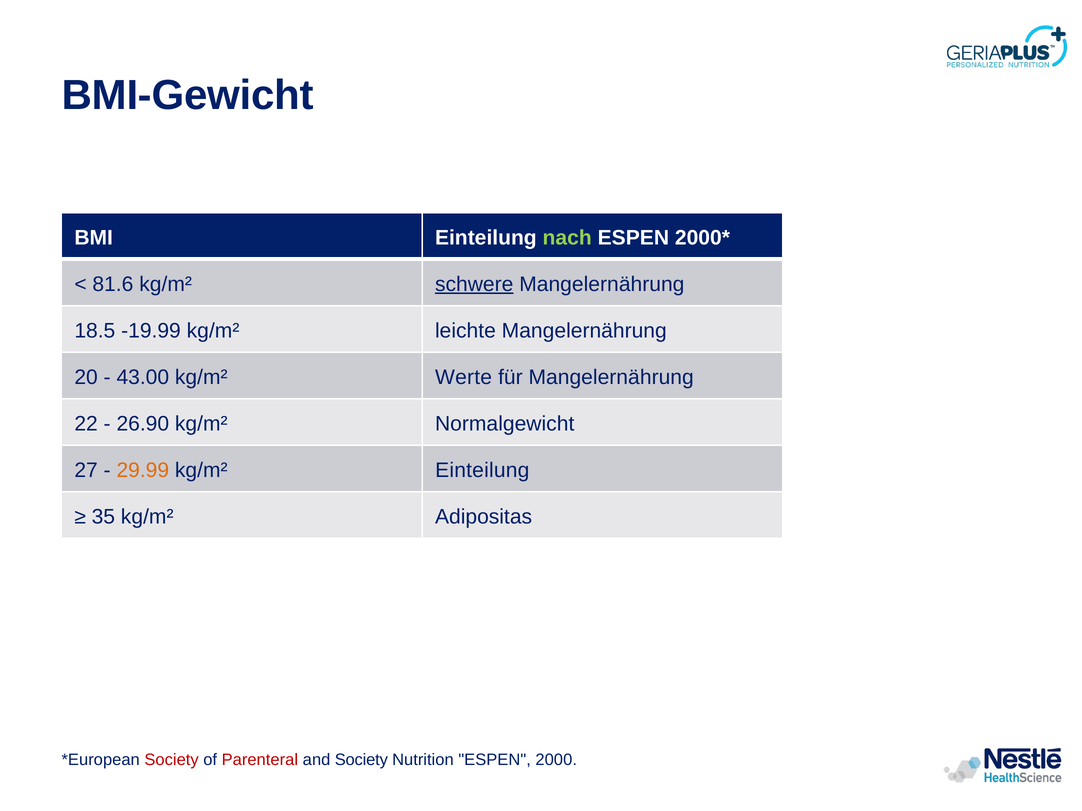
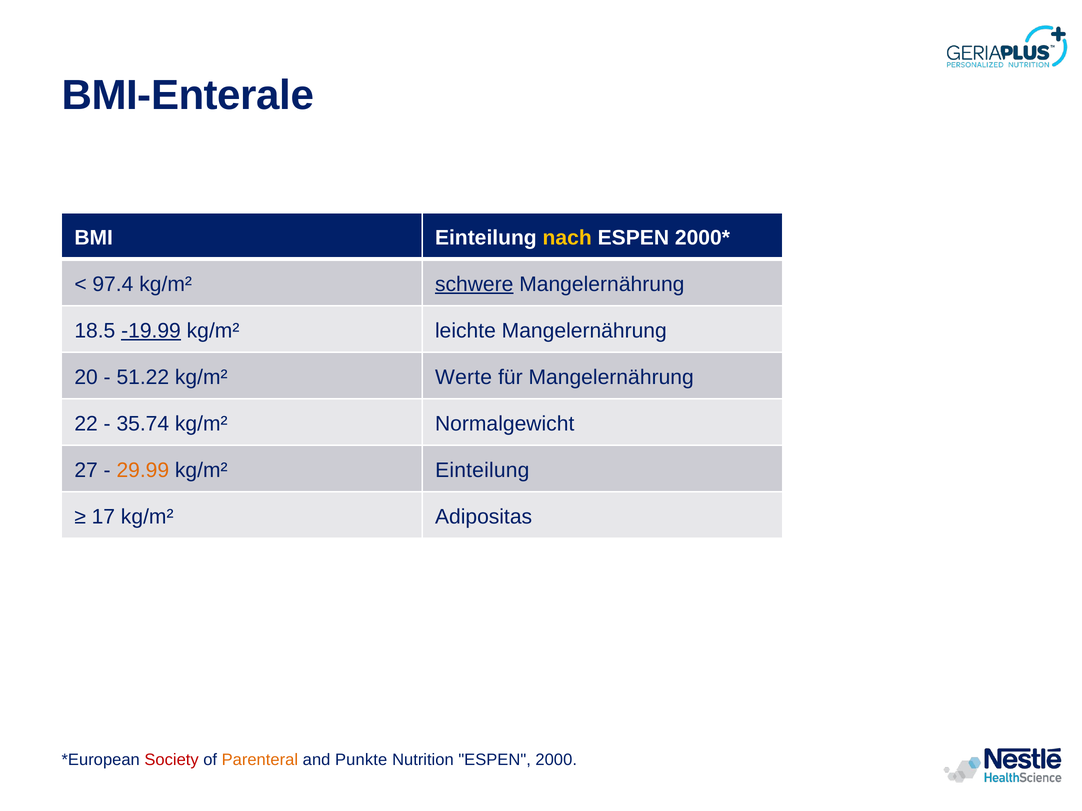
BMI-Gewicht: BMI-Gewicht -> BMI-Enterale (188, 96)
nach colour: light green -> yellow (567, 238)
81.6: 81.6 -> 97.4 (113, 284)
-19.99 underline: none -> present (151, 331)
43.00: 43.00 -> 51.22 (143, 377)
26.90: 26.90 -> 35.74 (143, 424)
35: 35 -> 17 (103, 517)
Parenteral colour: red -> orange (260, 760)
and Society: Society -> Punkte (361, 760)
